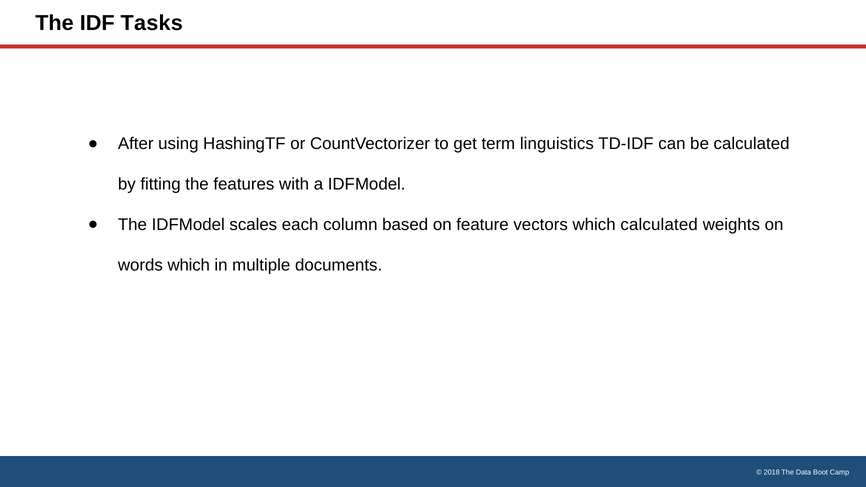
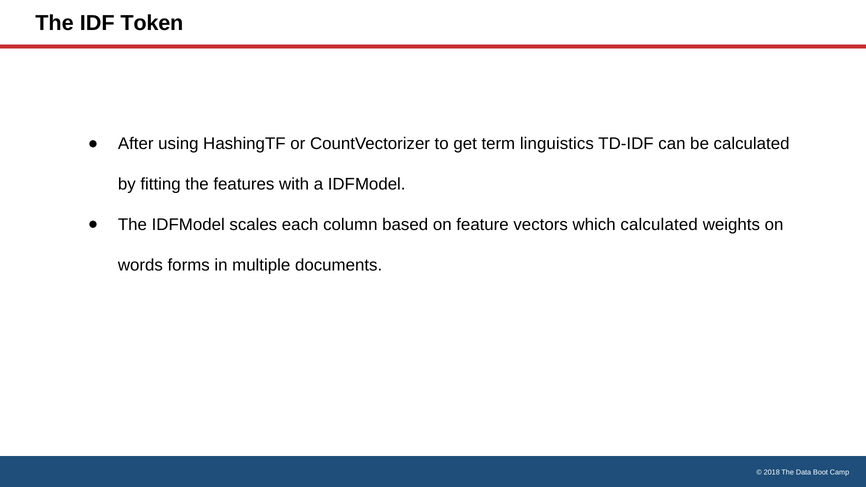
Tasks: Tasks -> Token (152, 23)
words which: which -> forms (189, 265)
